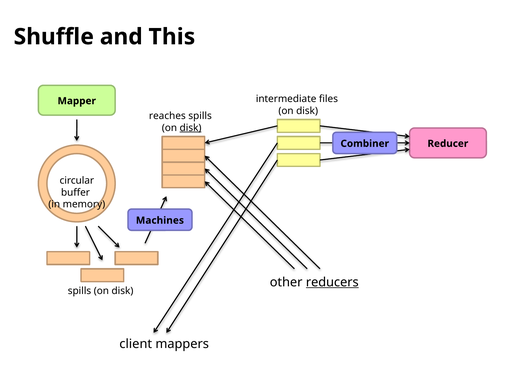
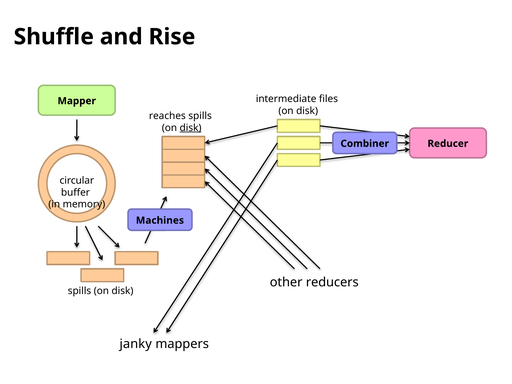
This: This -> Rise (172, 37)
reducers underline: present -> none (332, 282)
client: client -> janky (136, 344)
